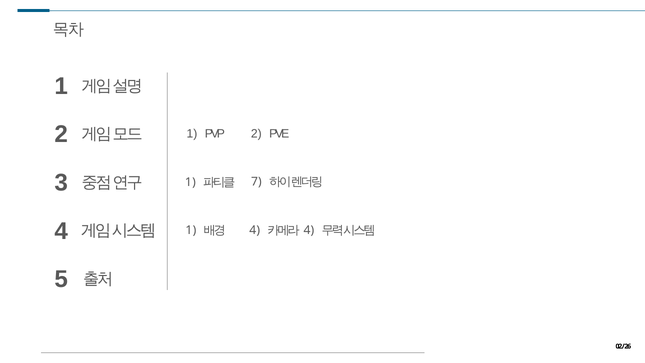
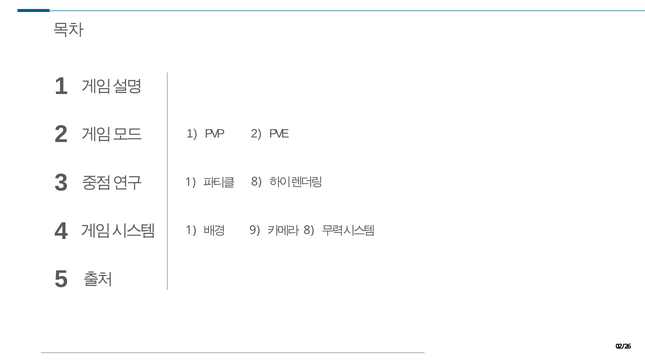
7: 7 -> 8 (256, 182)
4: 4 -> 9 (255, 230)
4: 4 -> 8 (309, 230)
